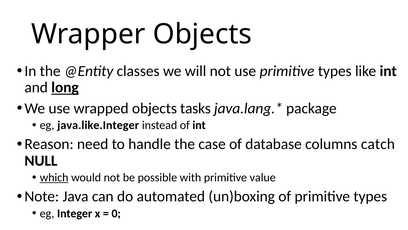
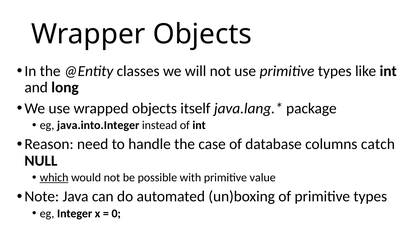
long underline: present -> none (65, 87)
tasks: tasks -> itself (195, 108)
java.like.Integer: java.like.Integer -> java.into.Integer (98, 125)
